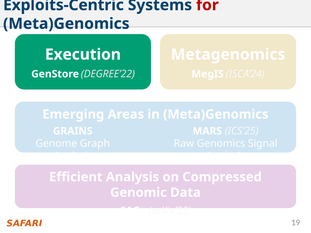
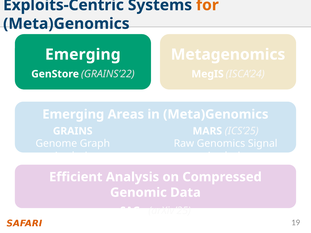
for colour: red -> orange (207, 5)
Execution: Execution -> Emerging (83, 55)
DEGREE’22: DEGREE’22 -> GRAINS’22 (108, 74)
